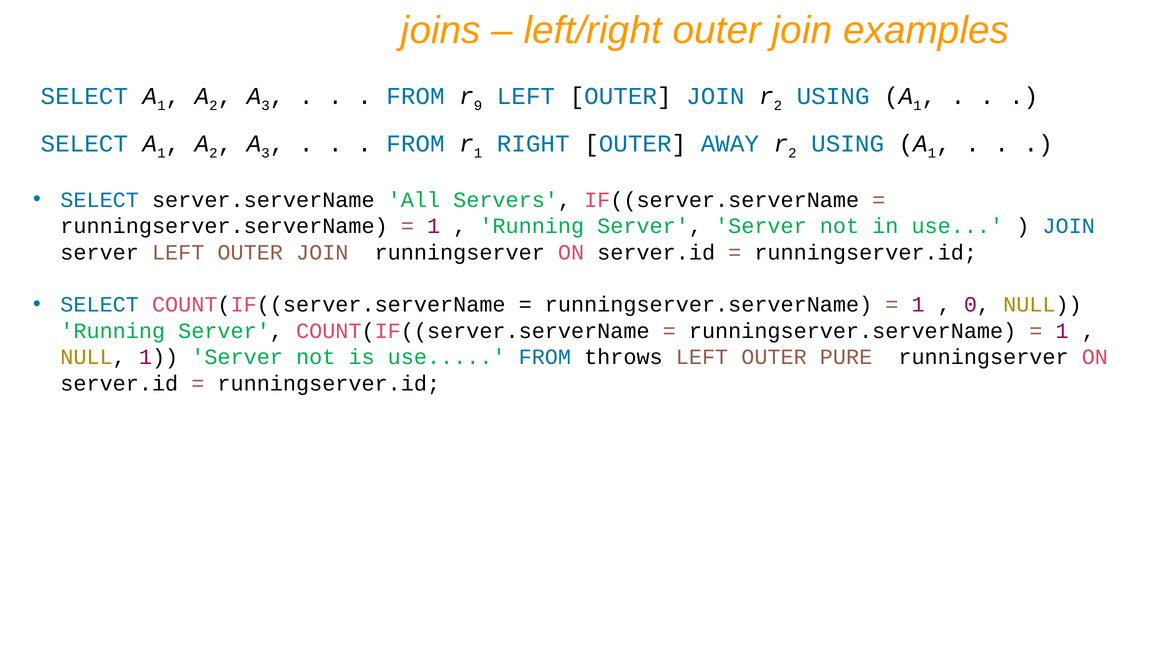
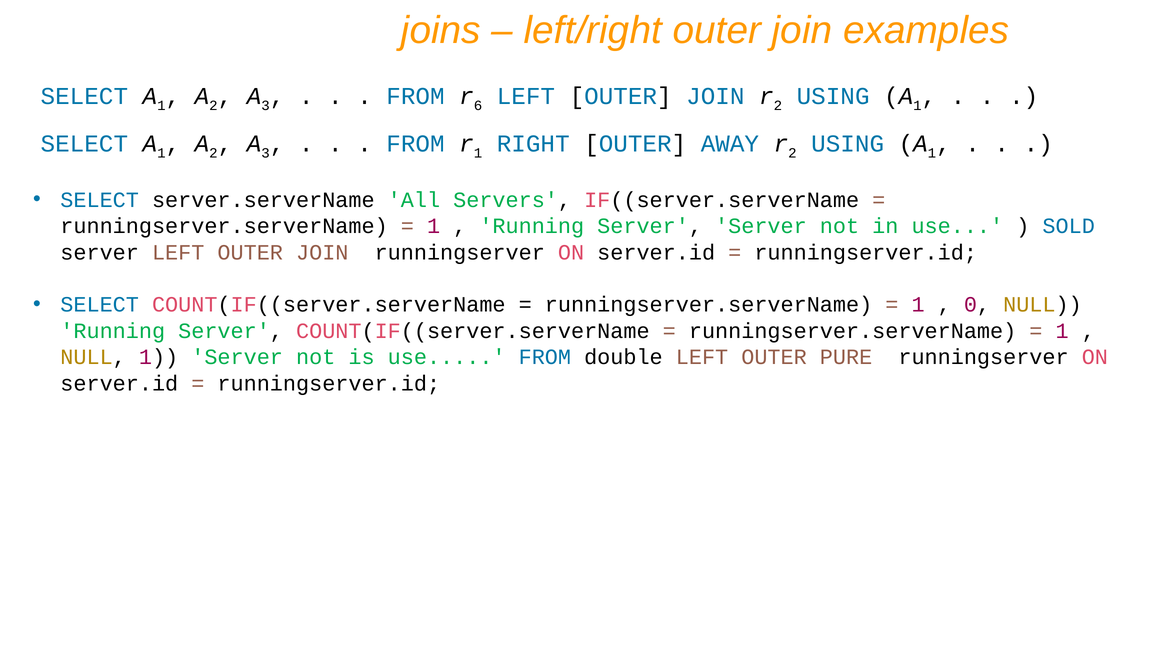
9: 9 -> 6 (478, 105)
JOIN: JOIN -> SOLD (1069, 226)
throws: throws -> double (623, 357)
